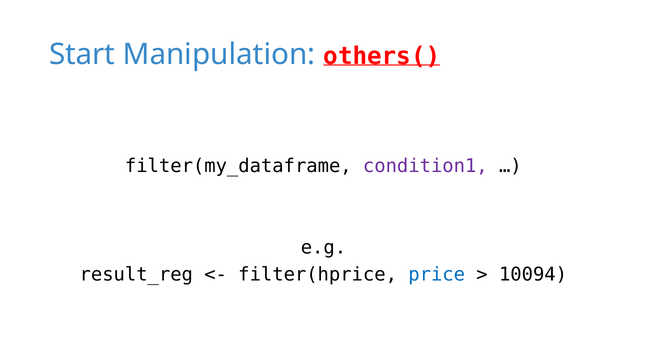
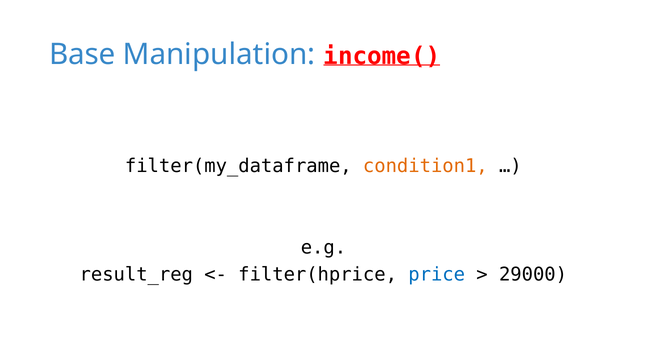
Start: Start -> Base (82, 54)
others(: others( -> income( (382, 56)
condition1 colour: purple -> orange (425, 166)
10094: 10094 -> 29000 (533, 274)
